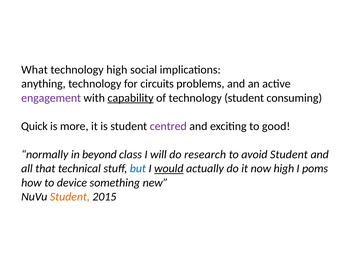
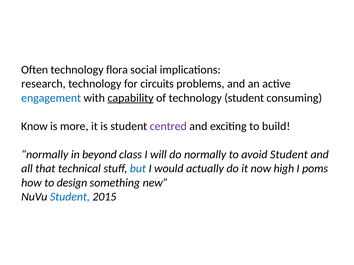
What: What -> Often (35, 70)
technology high: high -> flora (117, 70)
anything: anything -> research (43, 84)
engagement colour: purple -> blue (51, 98)
Quick: Quick -> Know (34, 126)
good: good -> build (276, 126)
do research: research -> normally (205, 155)
would underline: present -> none (169, 169)
device: device -> design (72, 183)
Student colour: orange -> blue (70, 197)
